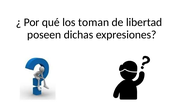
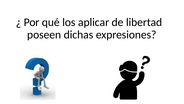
toman: toman -> aplicar (94, 22)
